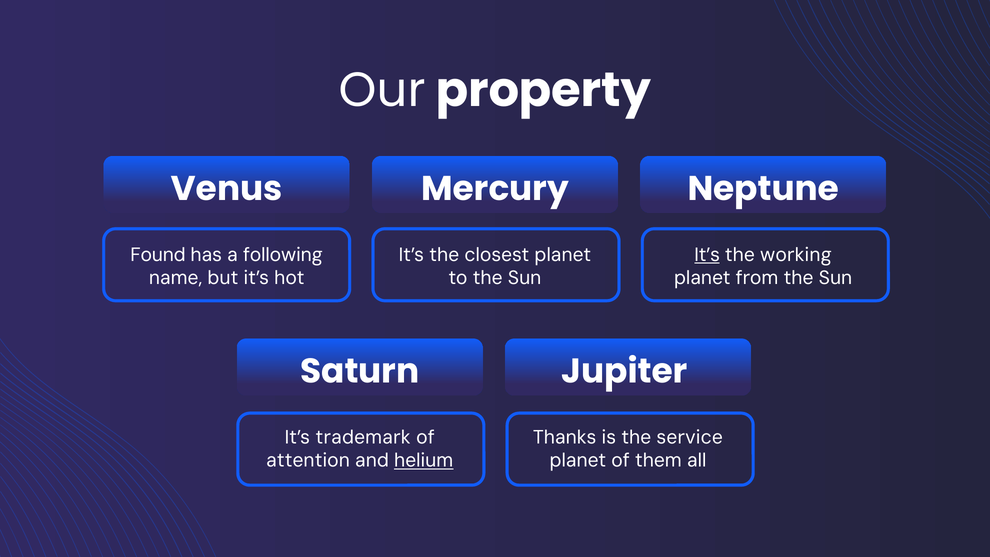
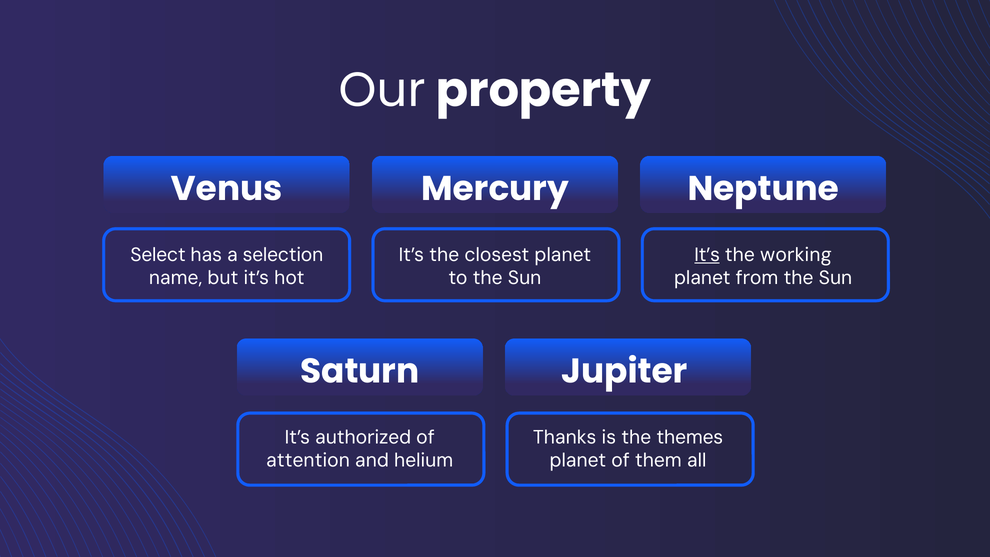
Found: Found -> Select (158, 255)
following: following -> selection (283, 255)
trademark: trademark -> authorized (363, 437)
service: service -> themes (690, 437)
helium underline: present -> none (424, 461)
